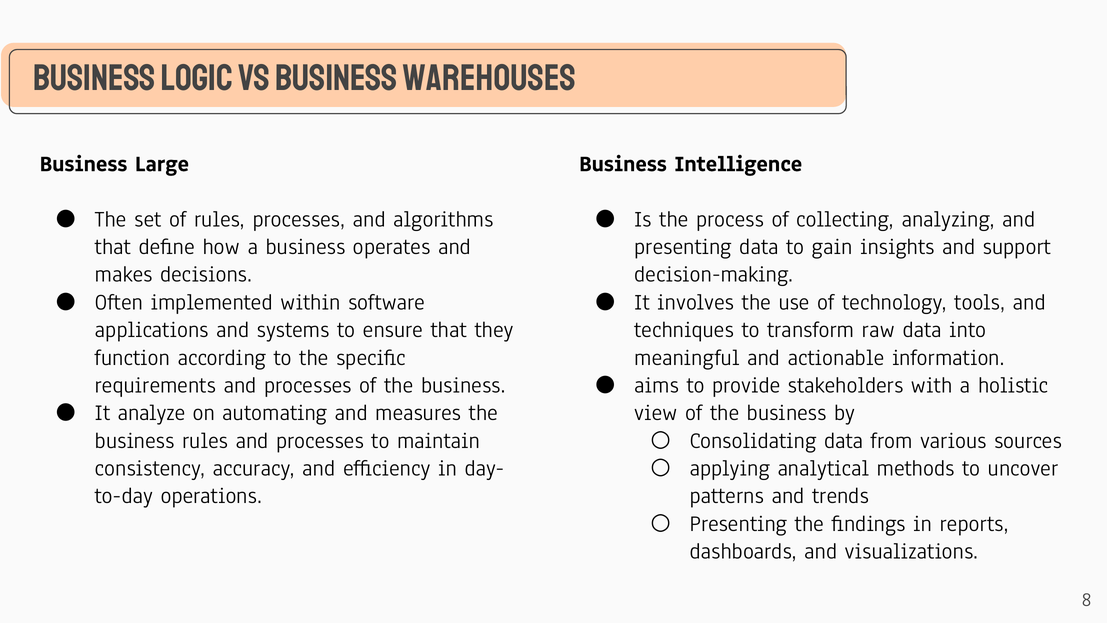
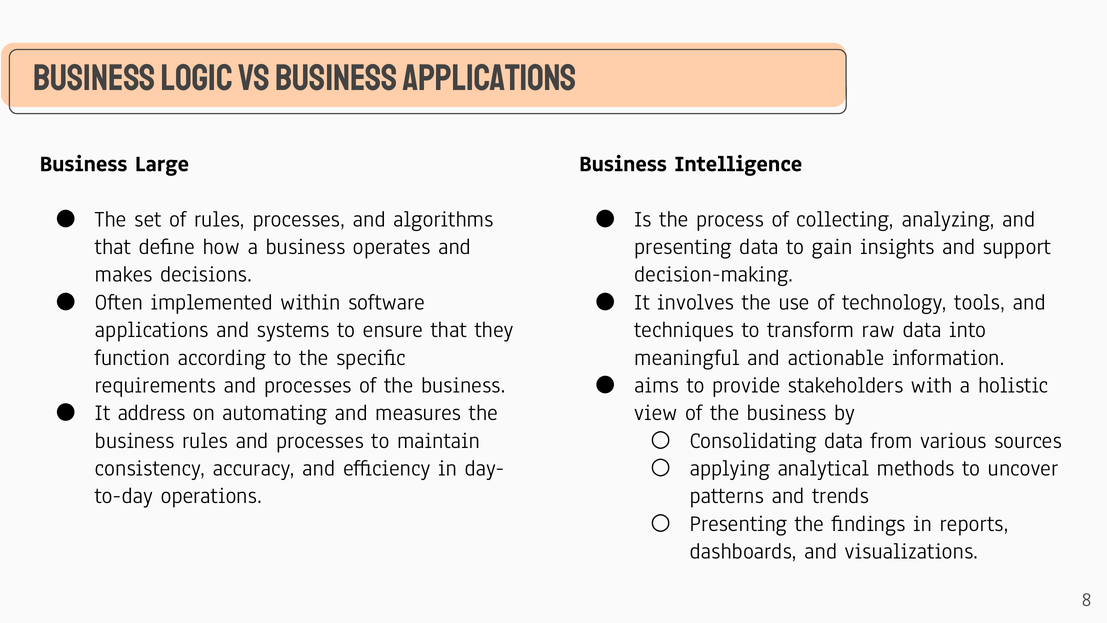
Business Warehouses: Warehouses -> Applications (490, 78)
analyze: analyze -> address (152, 413)
